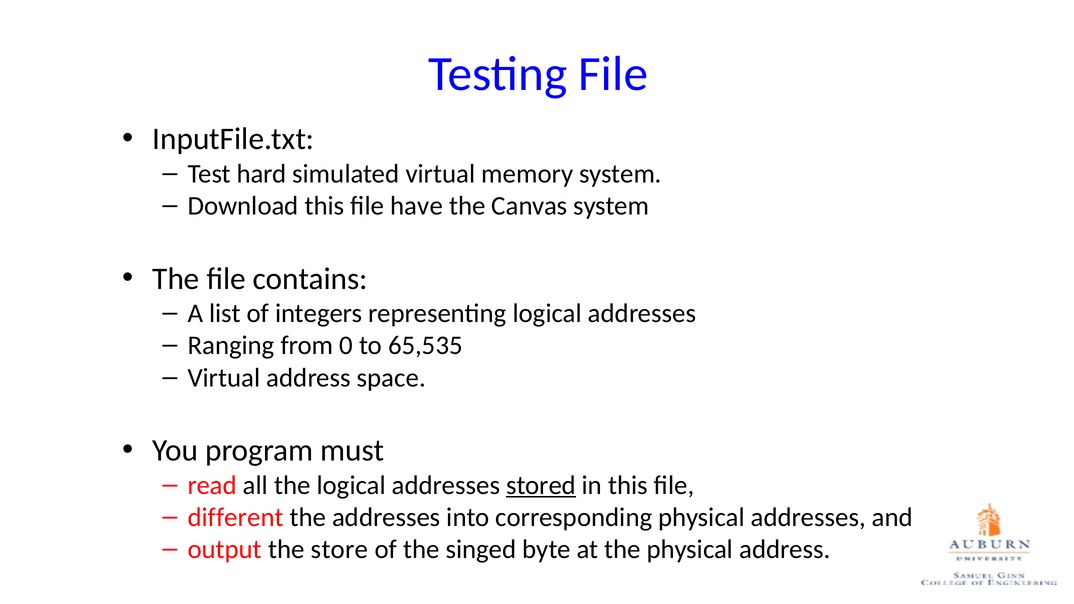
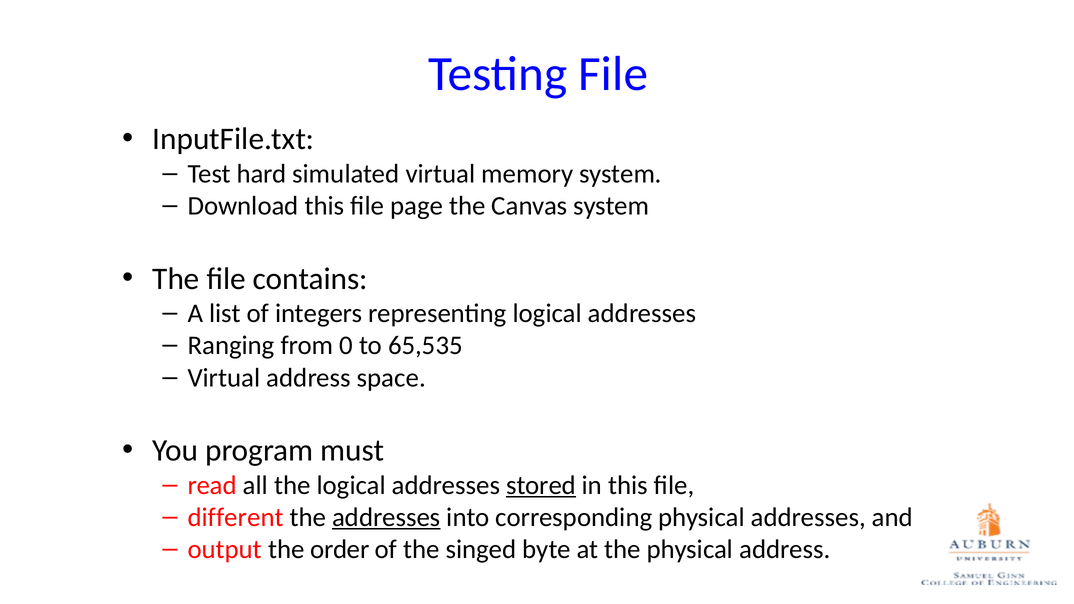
have: have -> page (417, 206)
addresses underline: none -> present (386, 517)
store: store -> order (340, 550)
